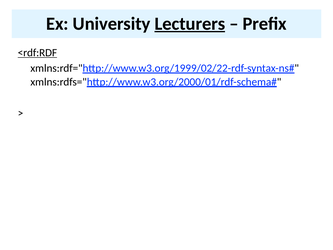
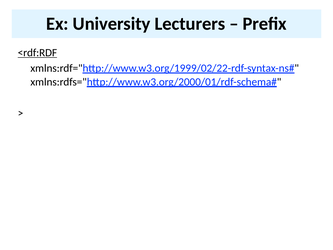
Lecturers underline: present -> none (190, 24)
